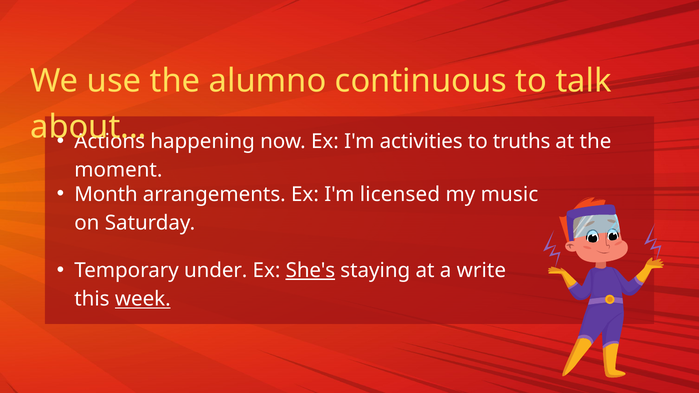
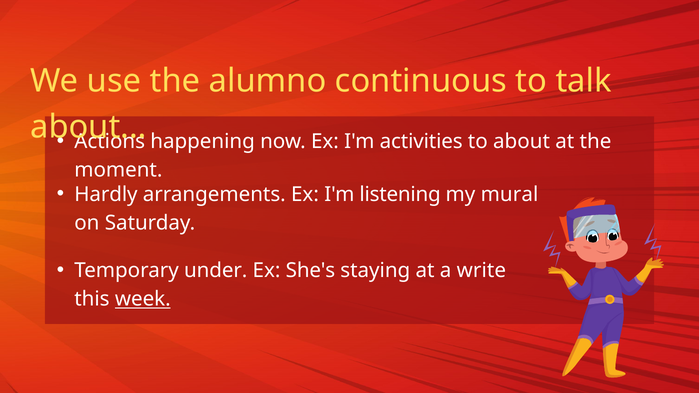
to truths: truths -> about (522, 141)
Month: Month -> Hardly (106, 194)
licensed: licensed -> listening (400, 194)
music: music -> mural (510, 194)
She's underline: present -> none (310, 270)
